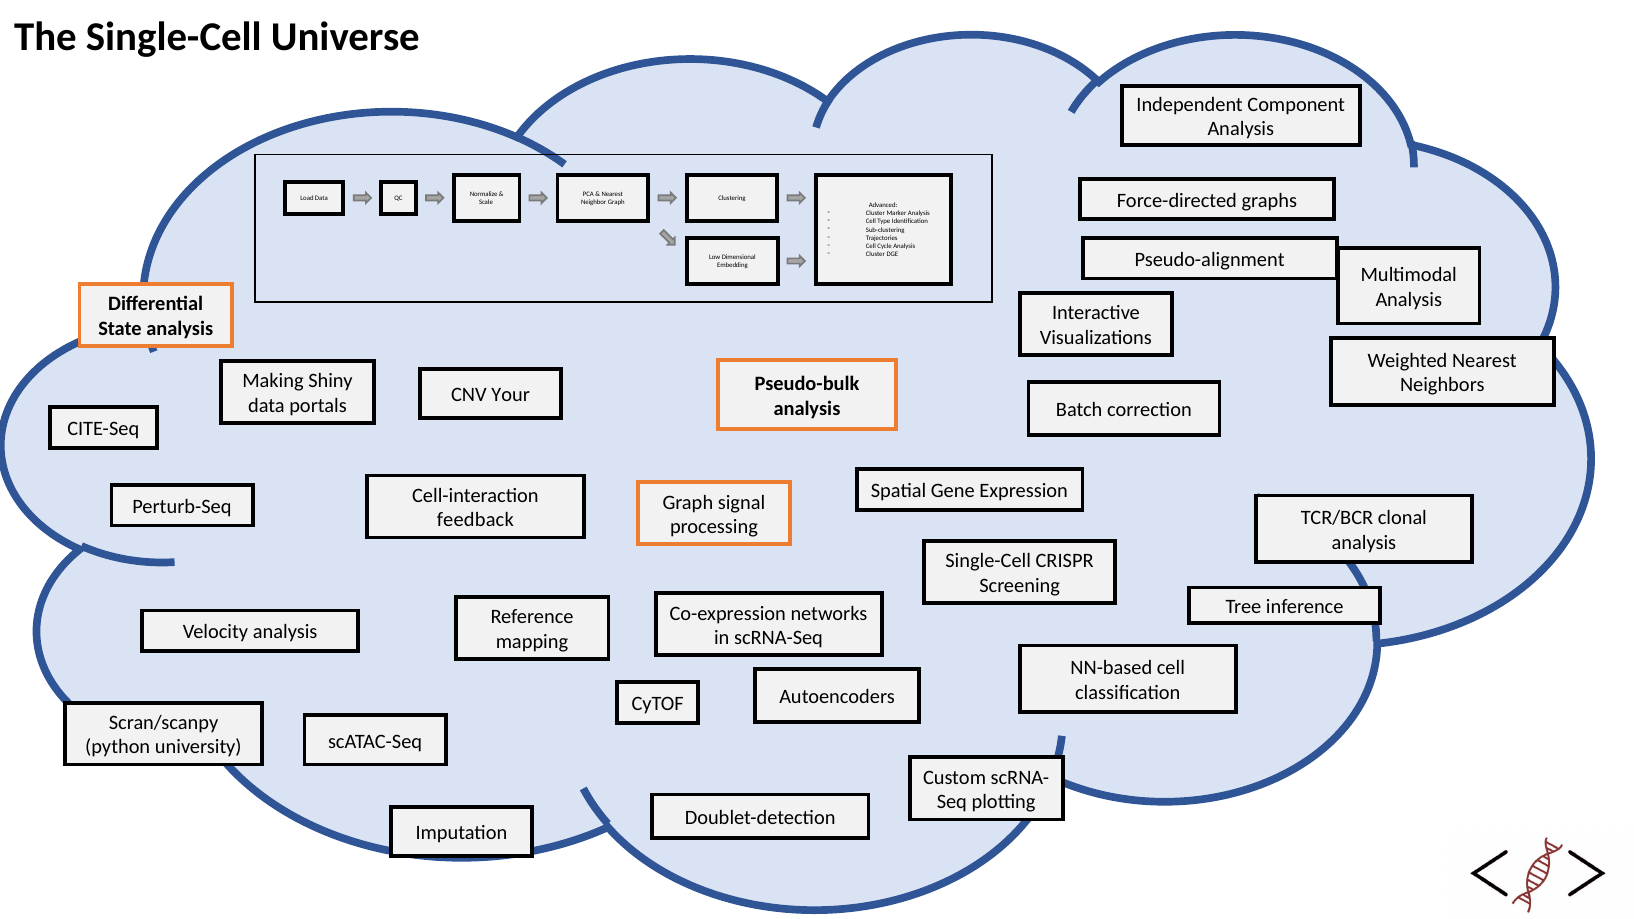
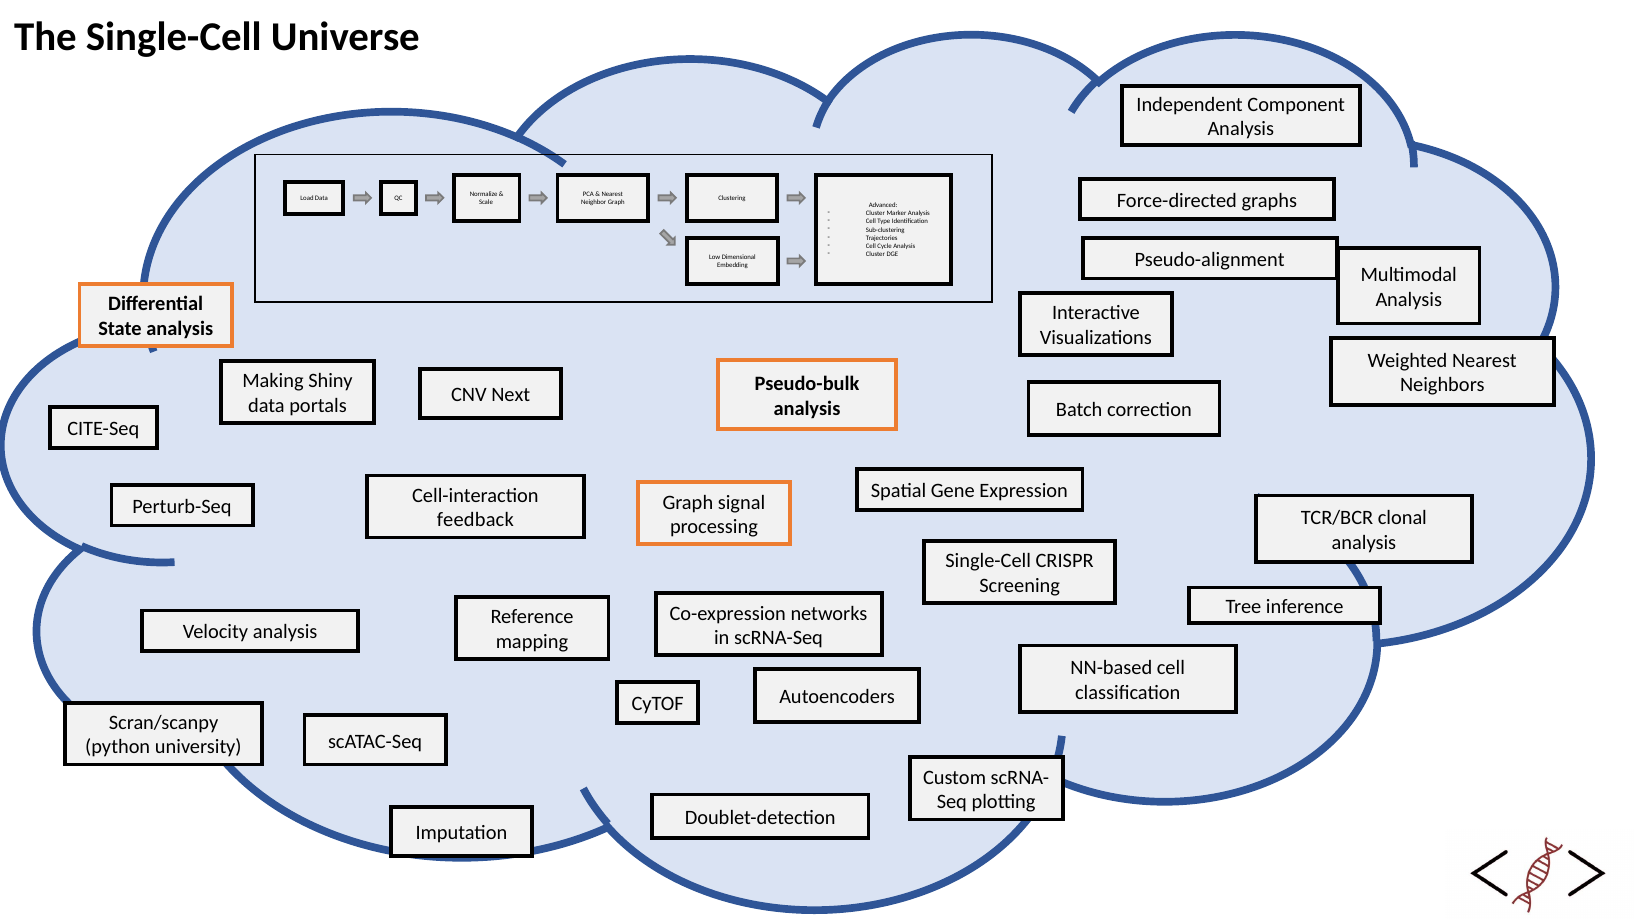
Your: Your -> Next (511, 395)
